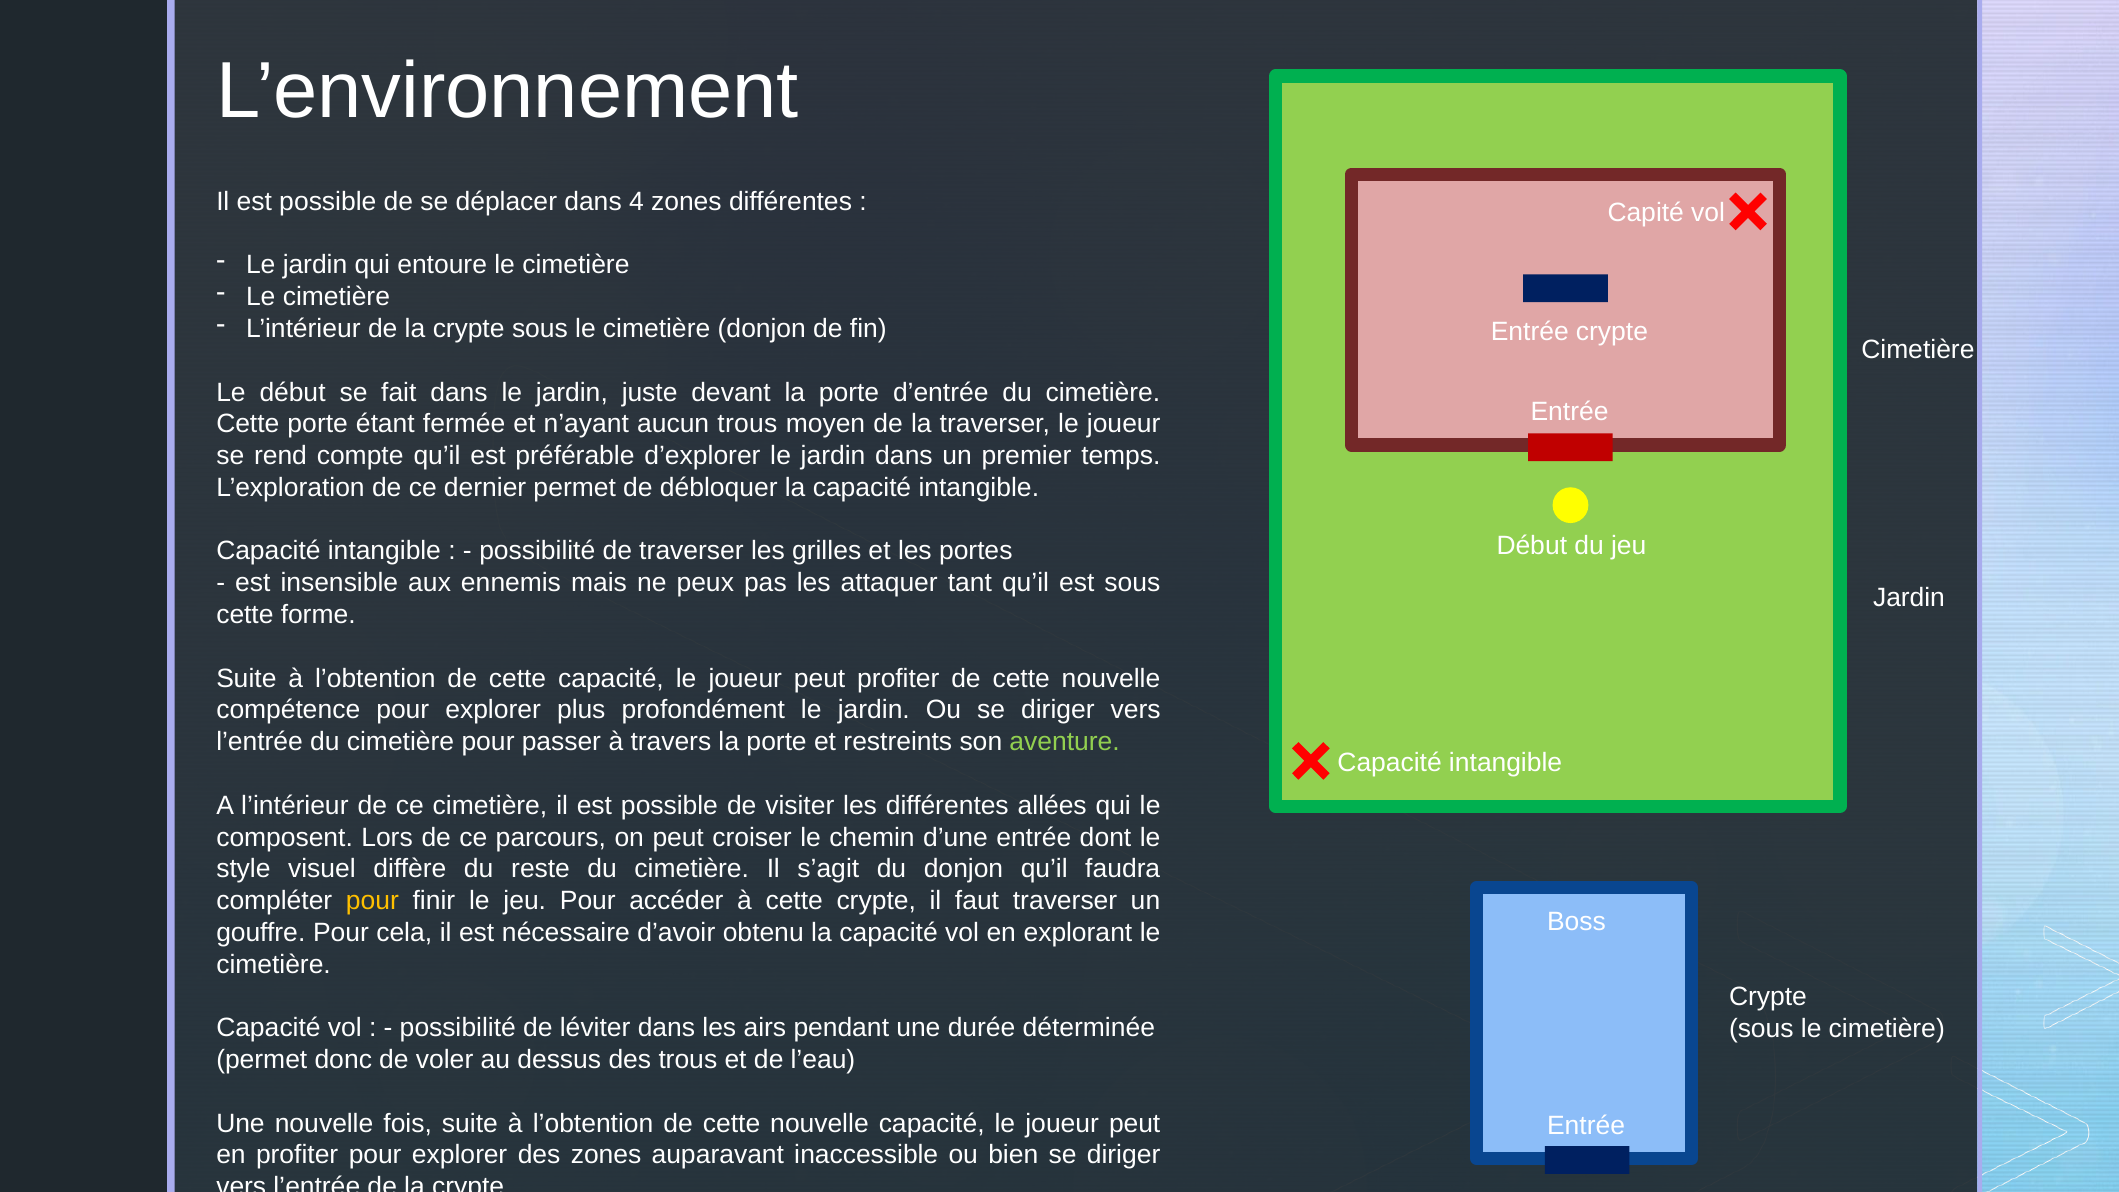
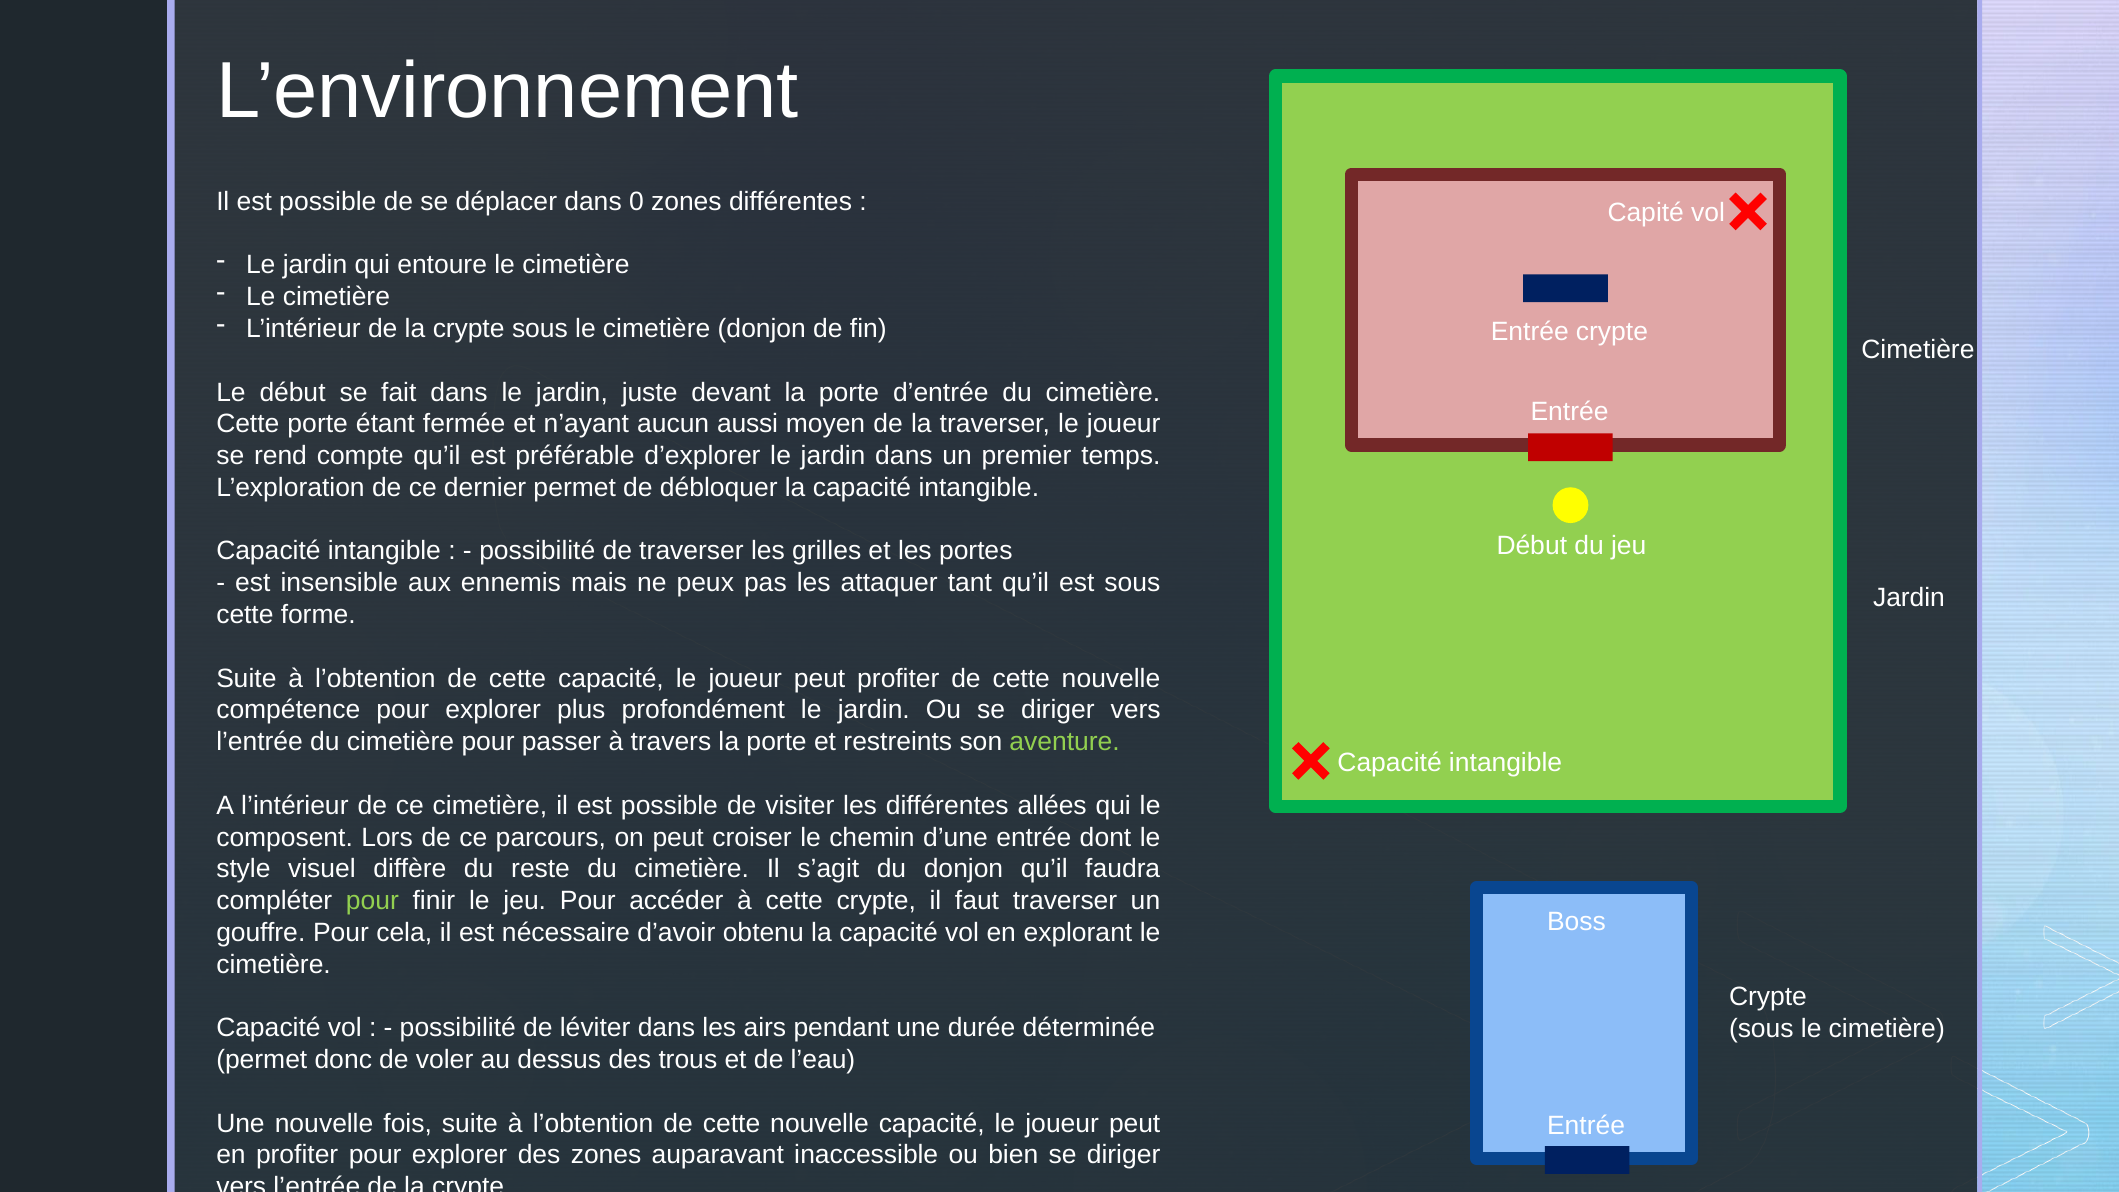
4: 4 -> 0 (636, 202)
aucun trous: trous -> aussi (748, 424)
pour colour: yellow -> light green (372, 901)
